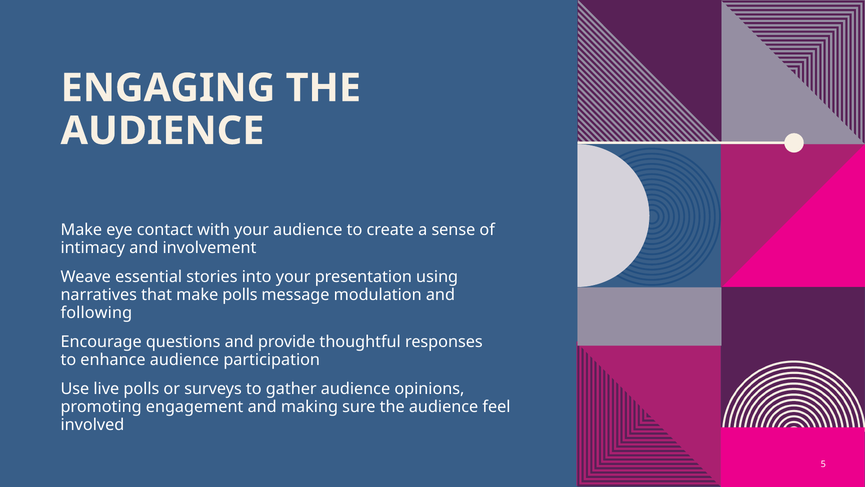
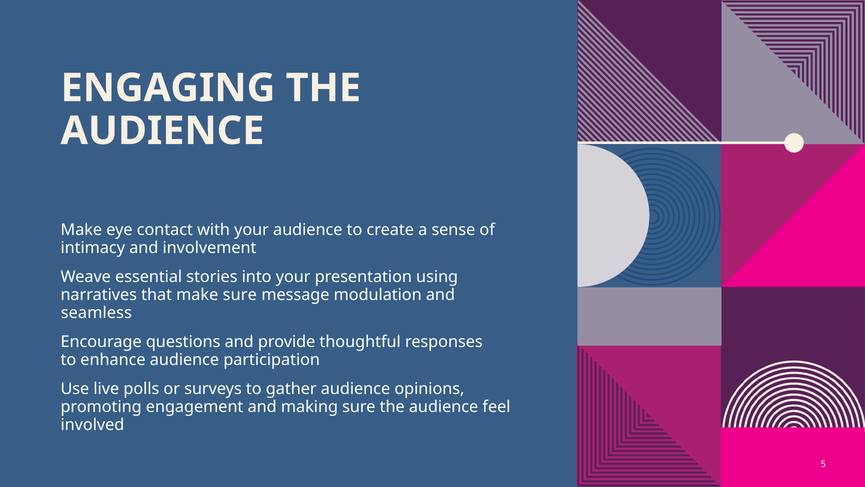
make polls: polls -> sure (240, 295)
following: following -> seamless (96, 313)
